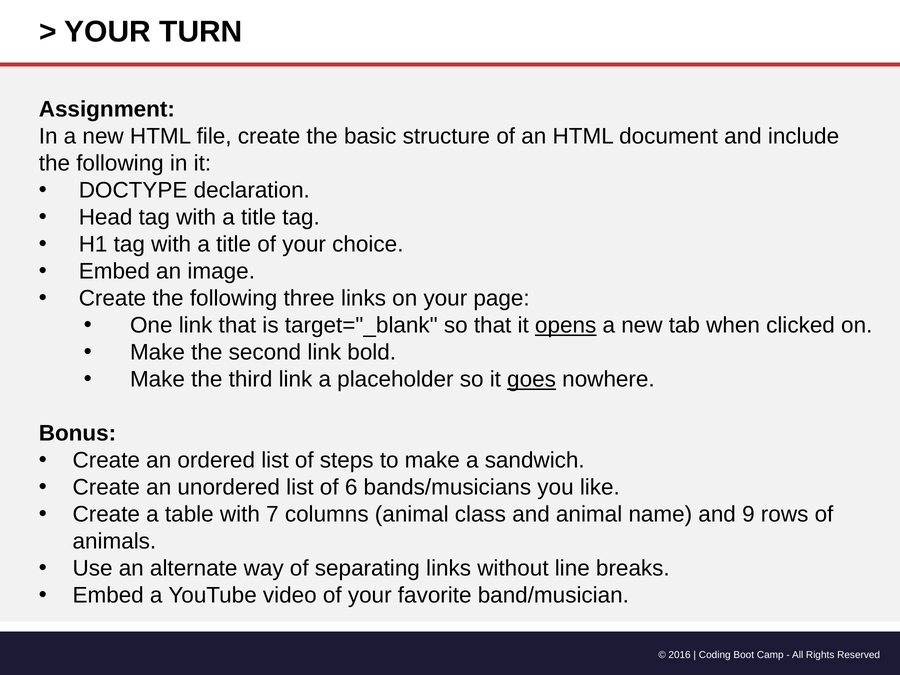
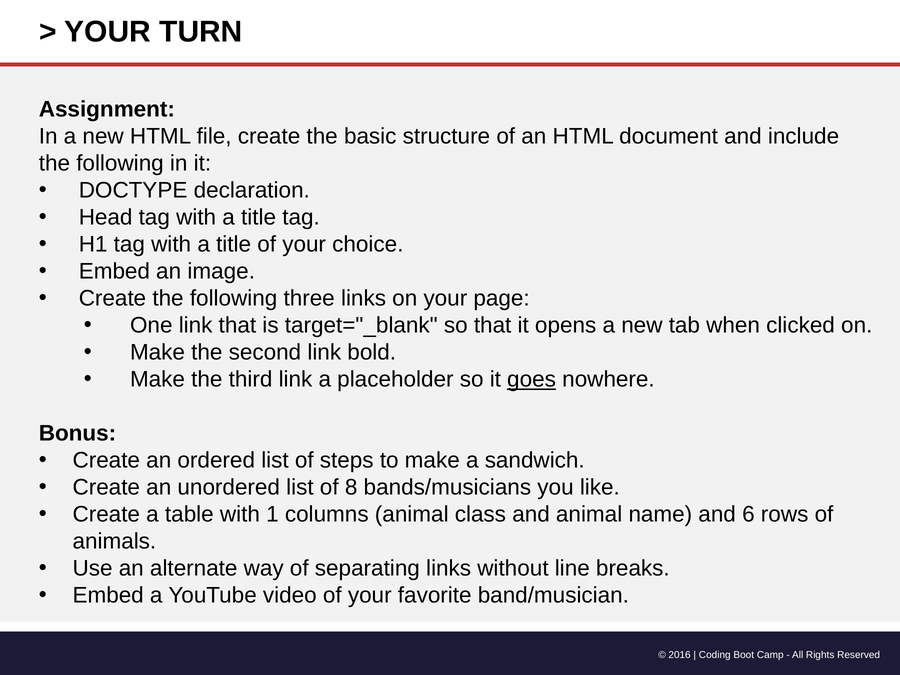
opens underline: present -> none (566, 325)
6: 6 -> 8 (351, 487)
7: 7 -> 1 (272, 514)
9: 9 -> 6 (748, 514)
